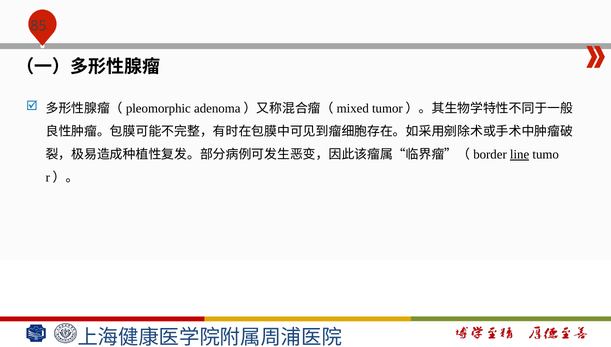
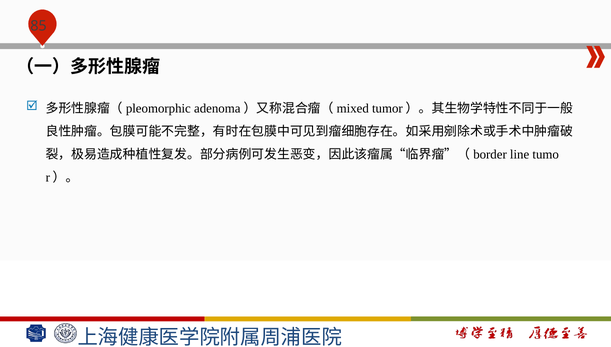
line underline: present -> none (520, 154)
